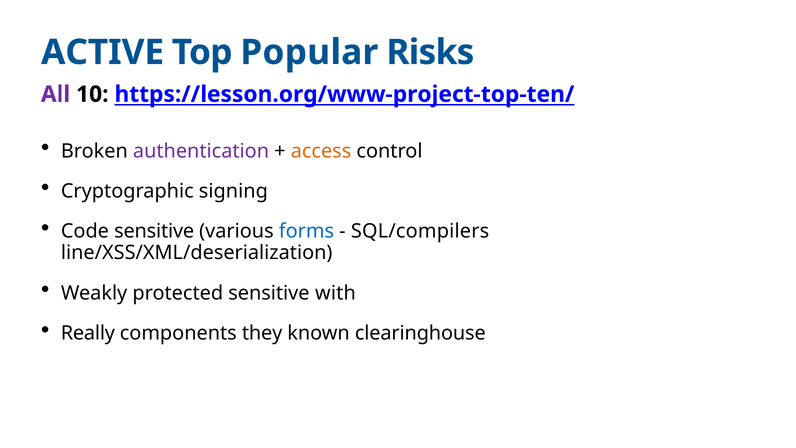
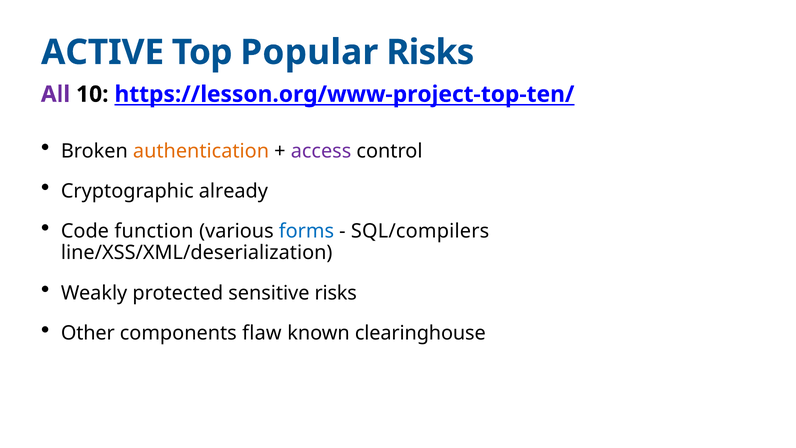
authentication colour: purple -> orange (201, 151)
access colour: orange -> purple (321, 151)
signing: signing -> already (233, 191)
Code sensitive: sensitive -> function (154, 231)
sensitive with: with -> risks (336, 293)
Really: Really -> Other (88, 333)
they: they -> flaw (262, 333)
